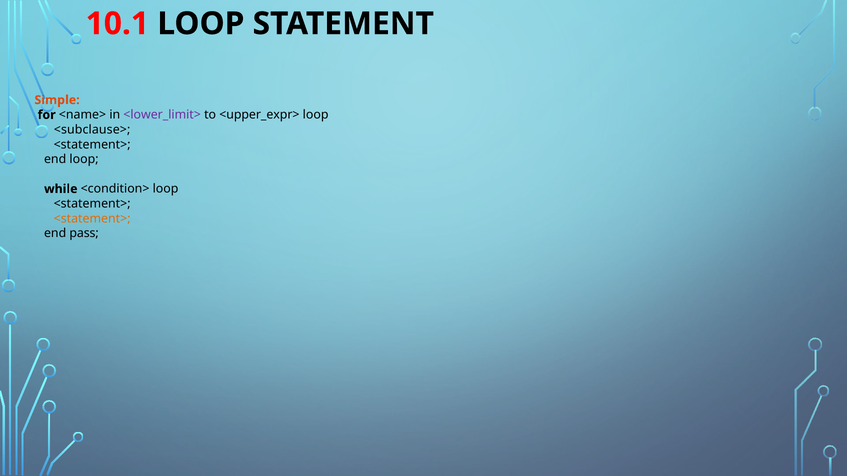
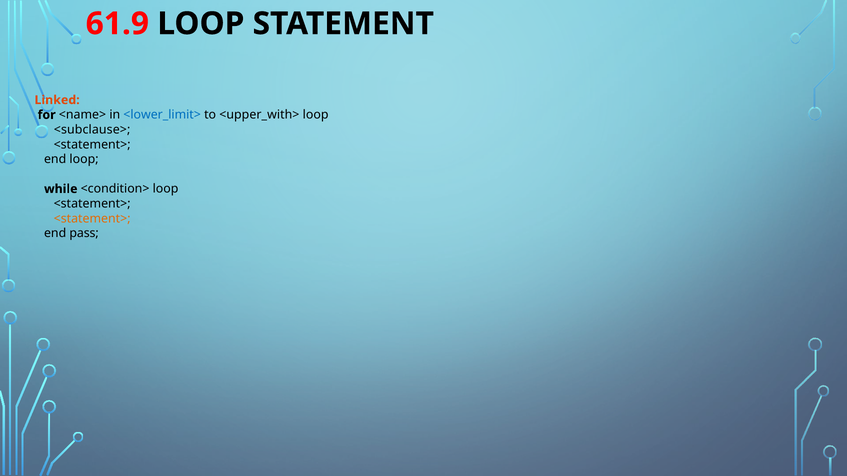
10.1: 10.1 -> 61.9 (117, 24)
Simple: Simple -> Linked (57, 100)
<lower_limit> colour: purple -> blue (162, 115)
<upper_expr>: <upper_expr> -> <upper_with> (259, 115)
